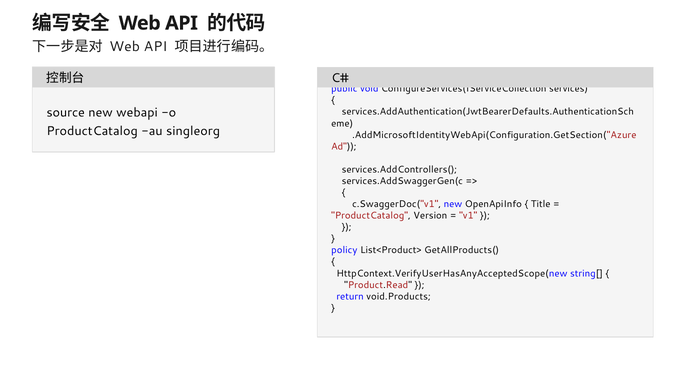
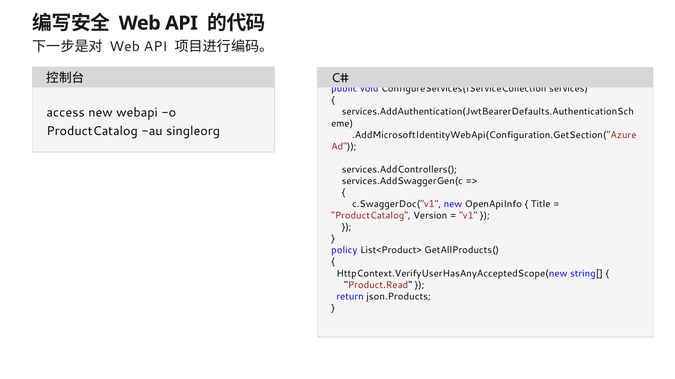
source: source -> access (66, 113)
void.Products: void.Products -> json.Products (399, 297)
